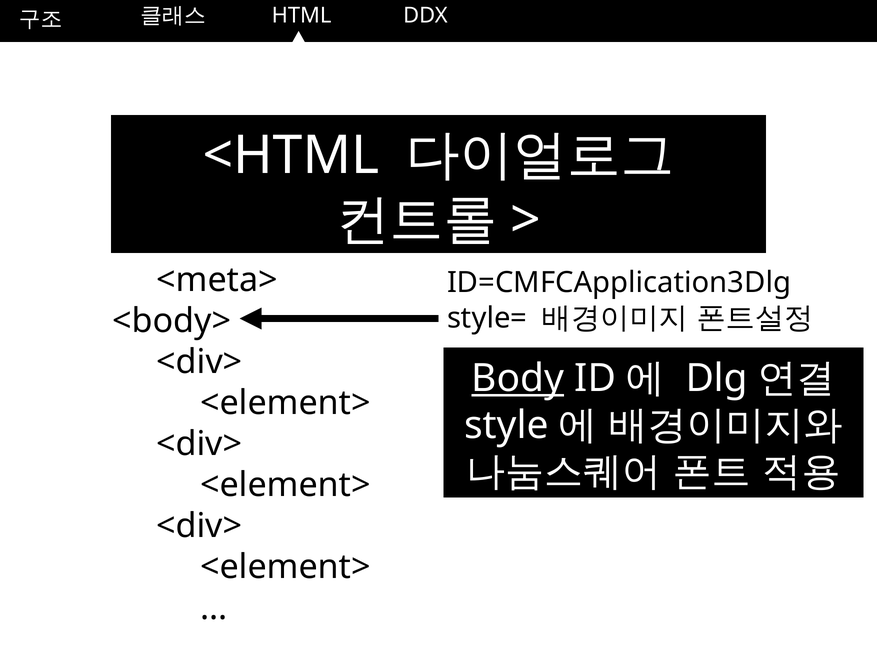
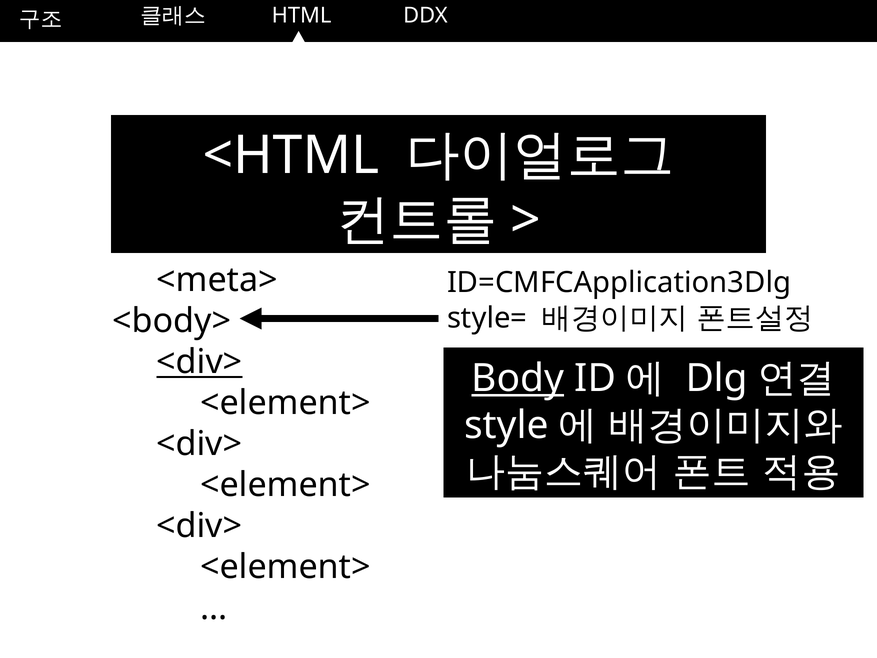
<div> underline: none -> present (199, 362)
